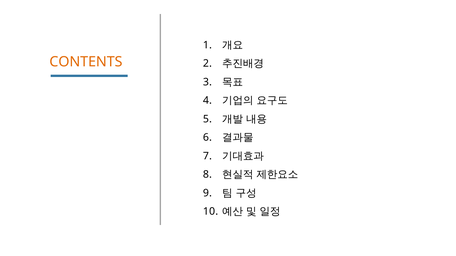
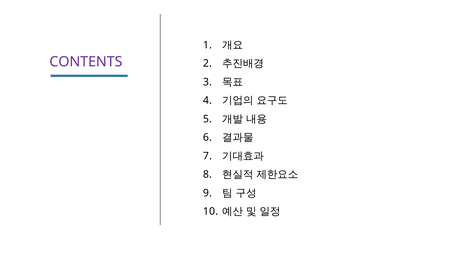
CONTENTS colour: orange -> purple (86, 62)
